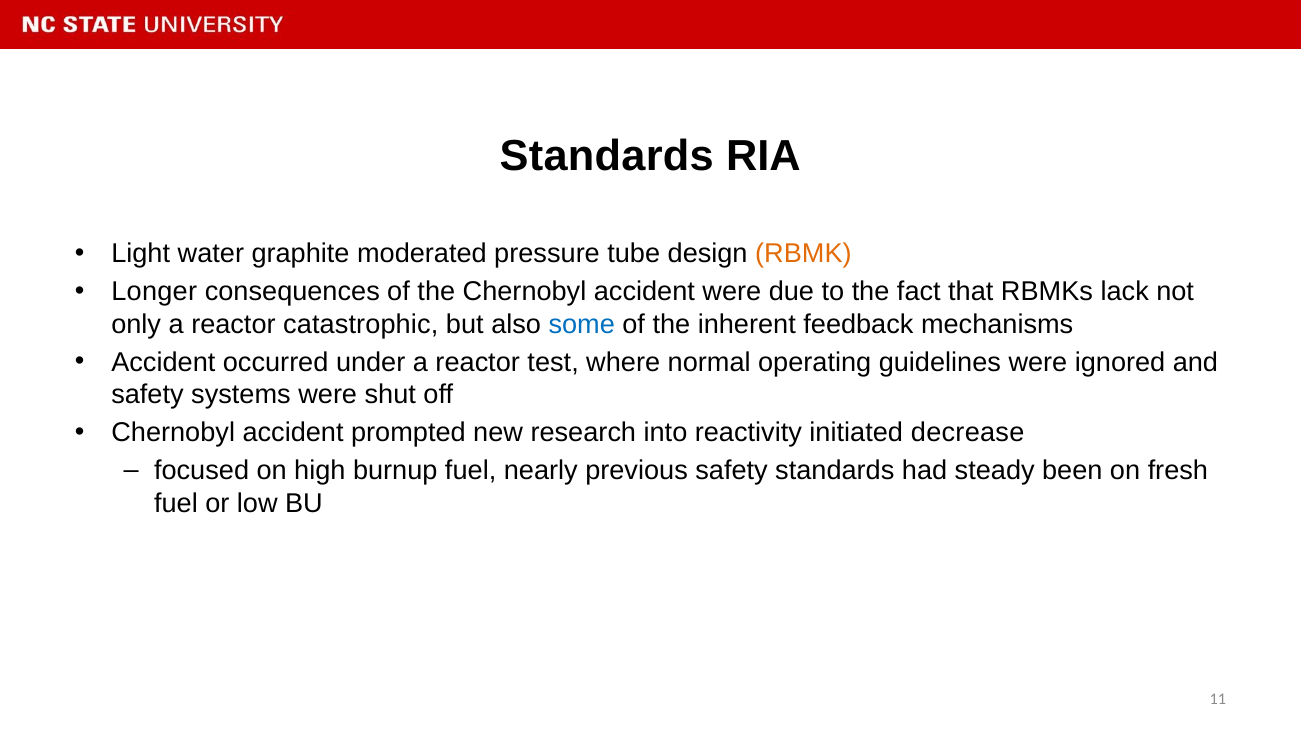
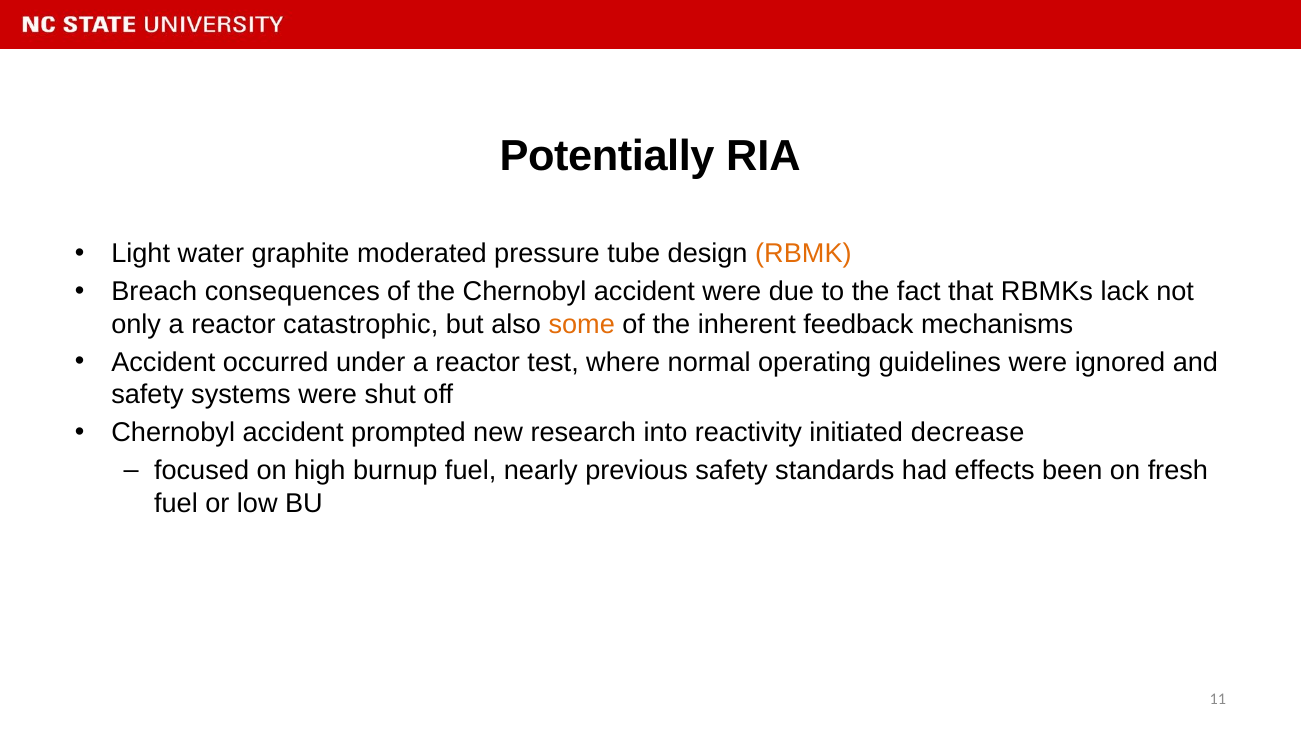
Standards: Standards -> Potentially (607, 156)
Longer: Longer -> Breach (154, 292)
some colour: blue -> orange (582, 324)
steady: steady -> effects (995, 470)
